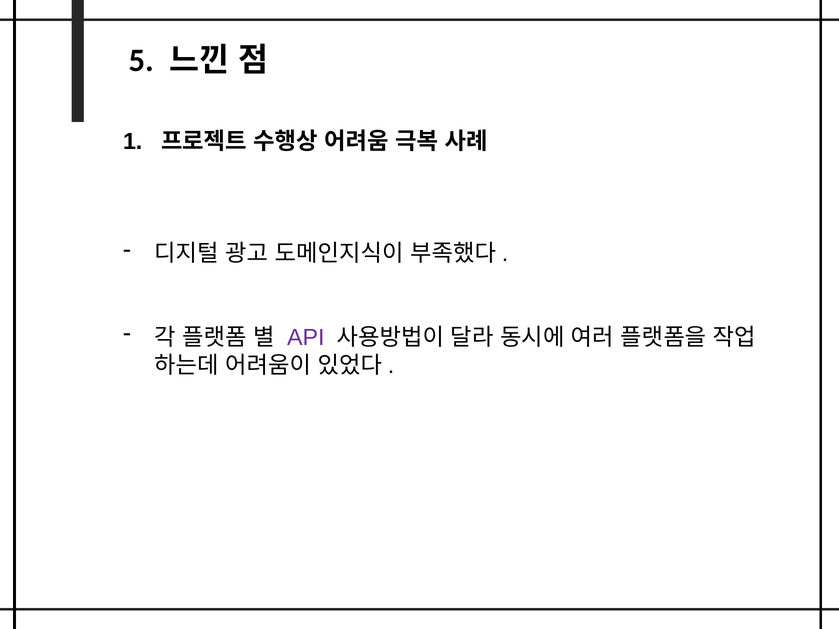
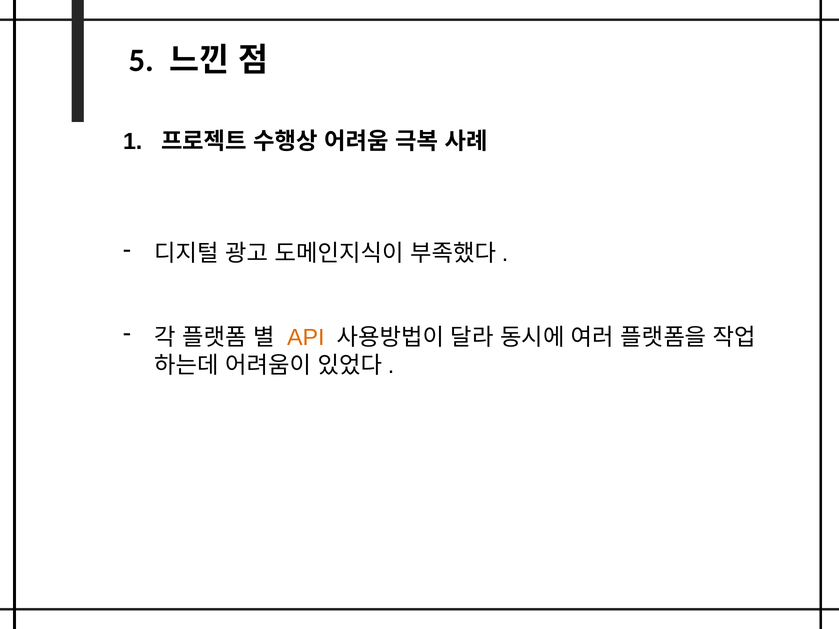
API colour: purple -> orange (306, 338)
